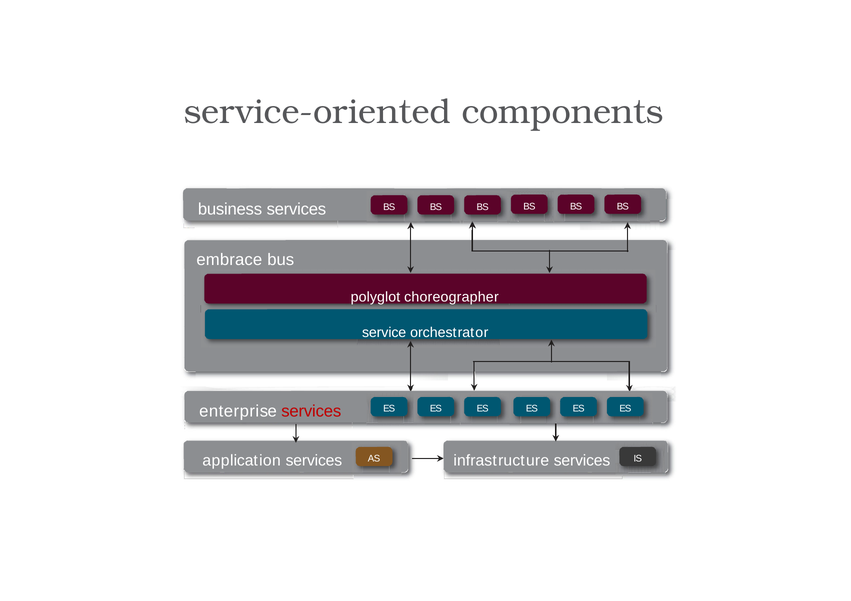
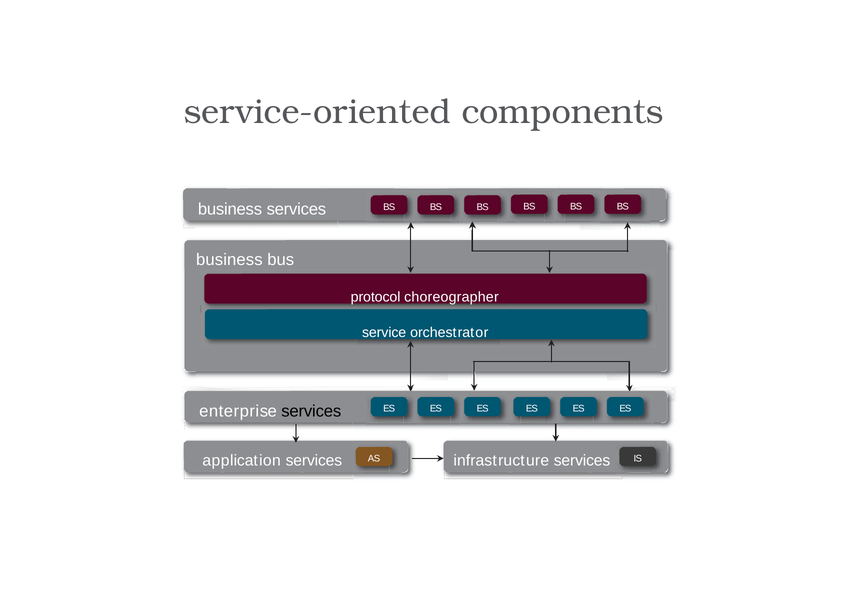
embrace: embrace -> business (229, 260)
polyglot: polyglot -> protocol (376, 297)
services colour: red -> black (311, 411)
